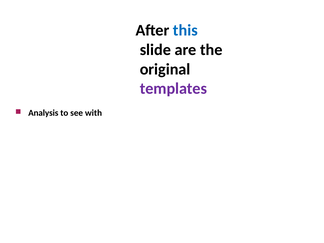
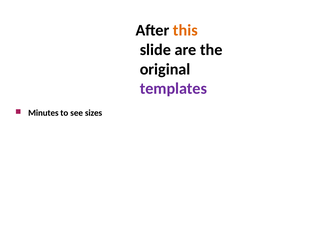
this colour: blue -> orange (185, 30)
Analysis: Analysis -> Minutes (43, 113)
with: with -> sizes (94, 113)
